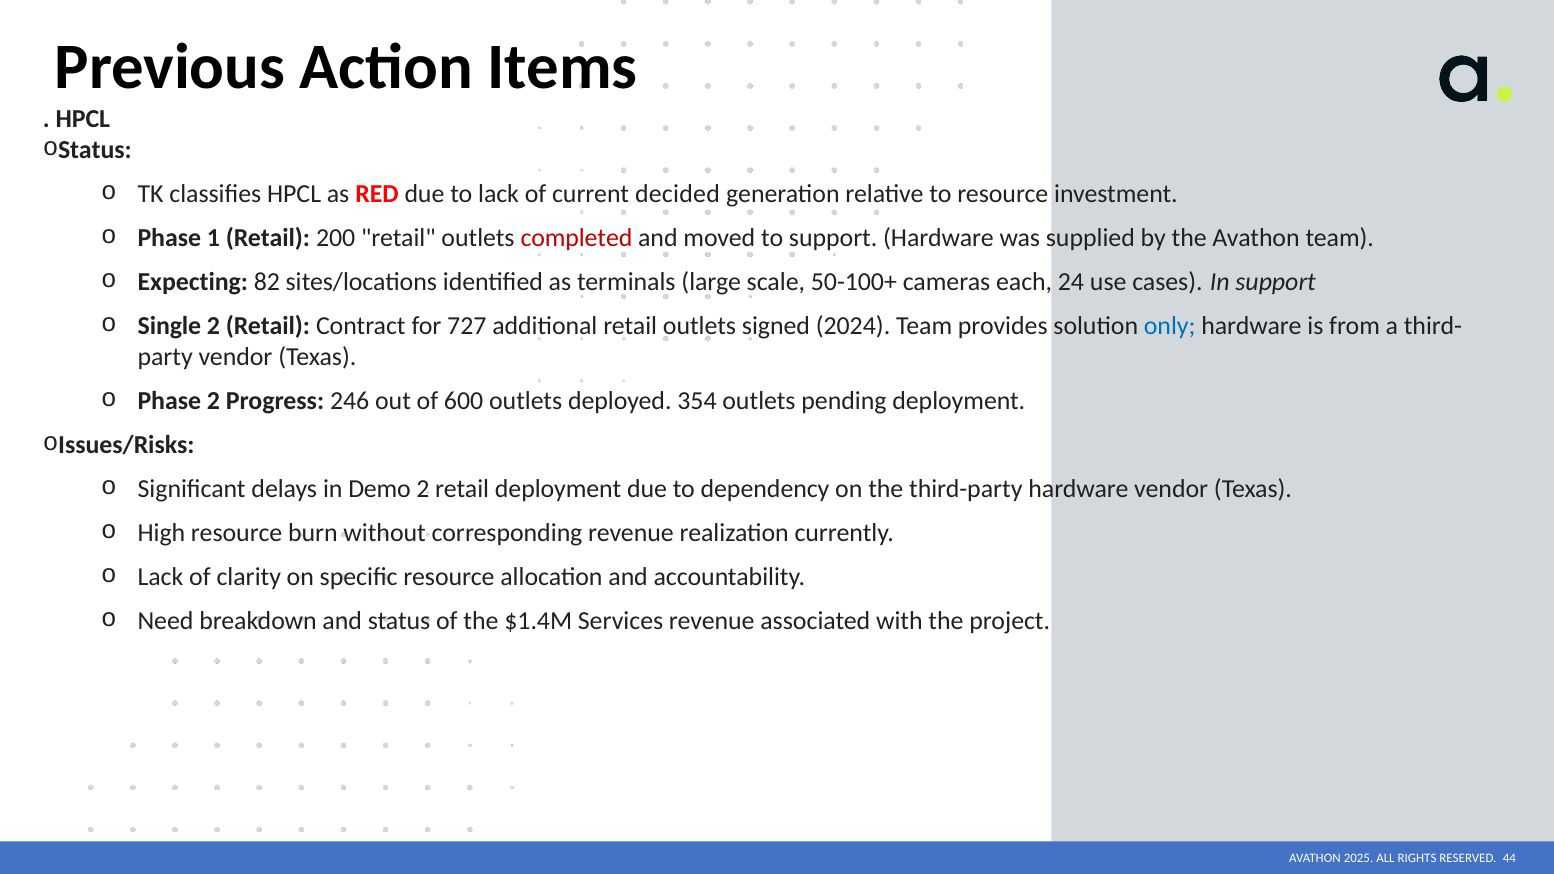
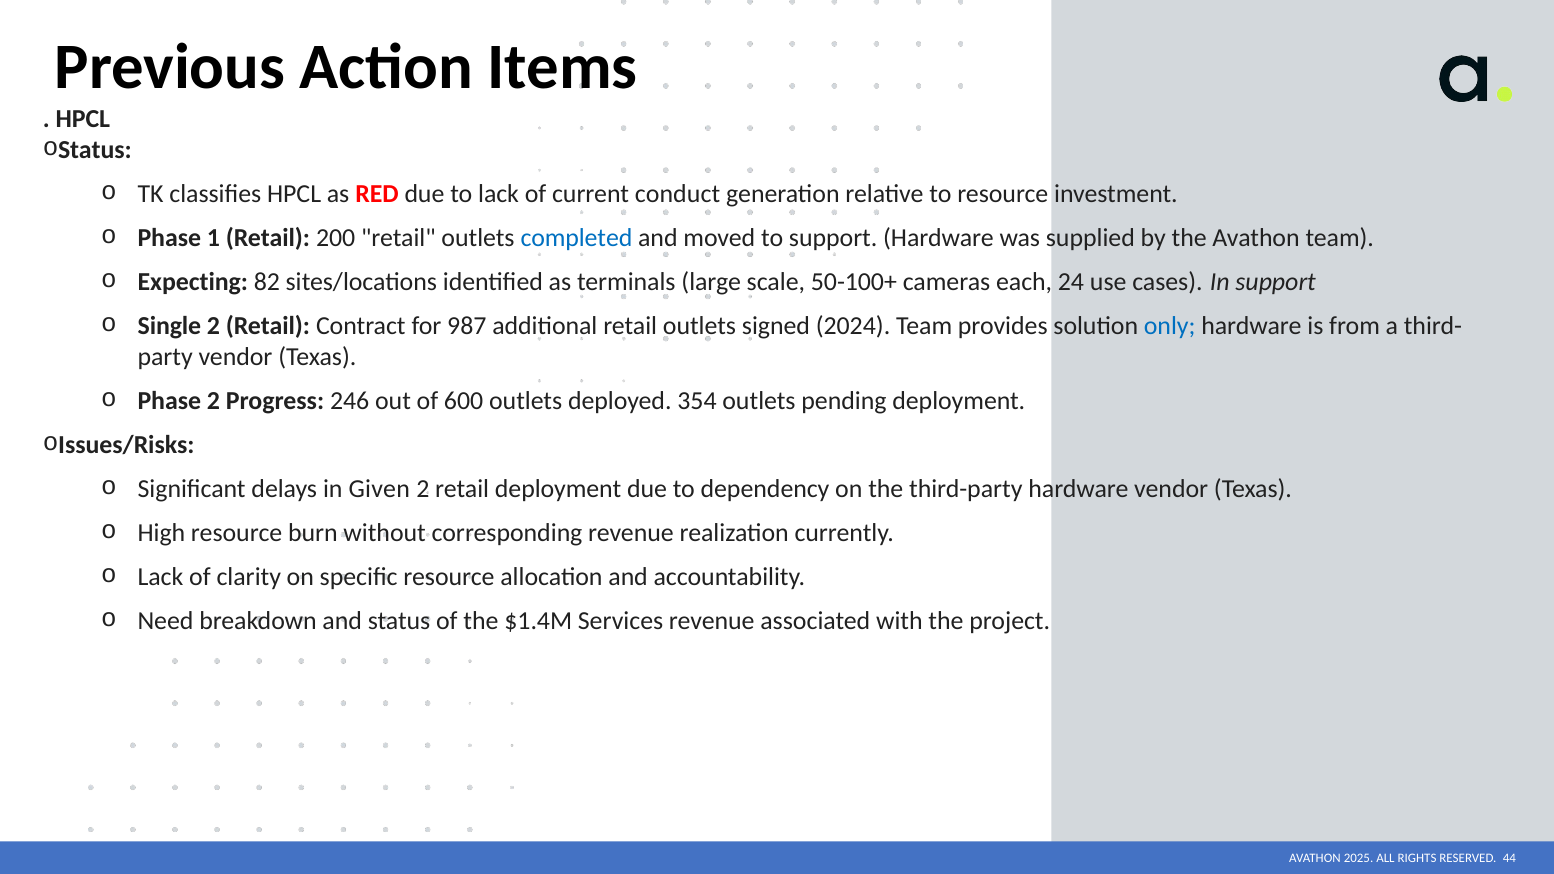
decided: decided -> conduct (678, 194)
completed colour: red -> blue (576, 238)
727: 727 -> 987 (467, 326)
Demo: Demo -> Given (379, 489)
